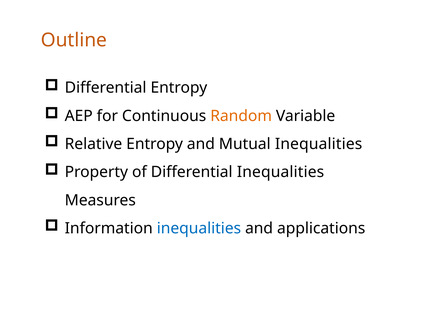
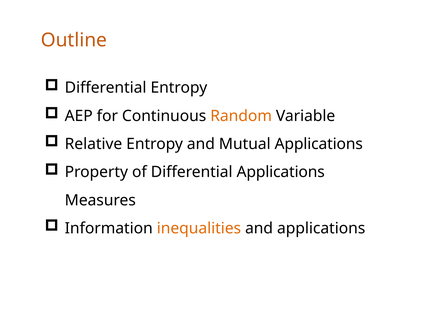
Mutual Inequalities: Inequalities -> Applications (319, 144)
Differential Inequalities: Inequalities -> Applications (281, 172)
inequalities colour: blue -> orange (199, 228)
